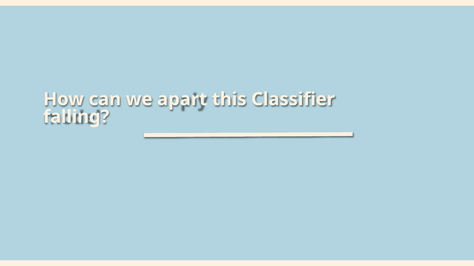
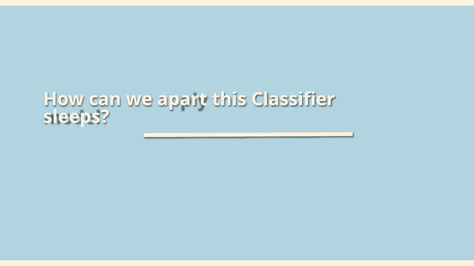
falling: falling -> sleeps (76, 117)
